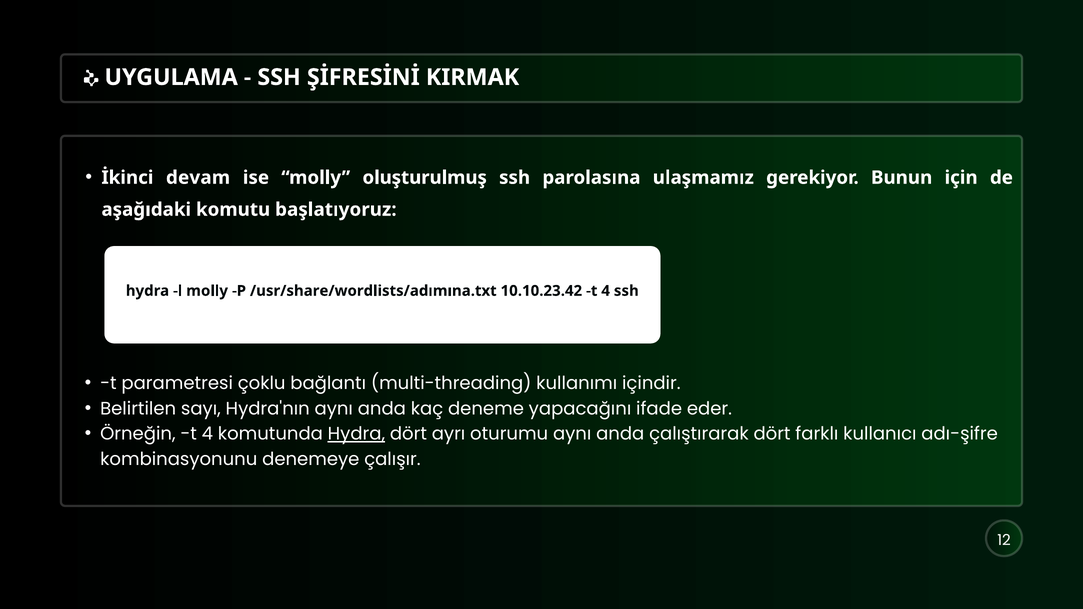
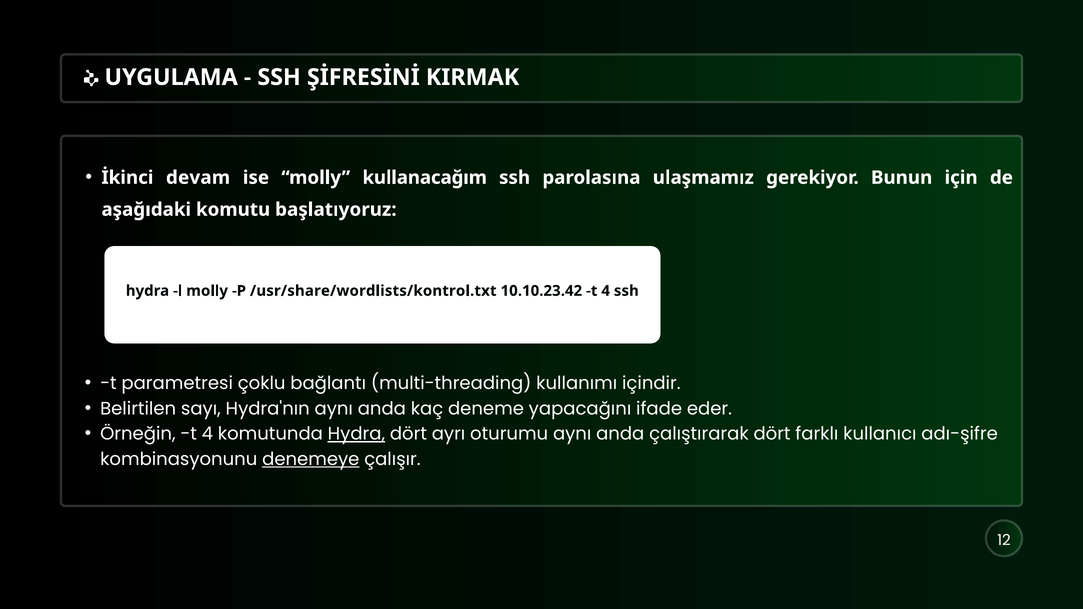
oluşturulmuş: oluşturulmuş -> kullanacağım (425, 178)
/usr/share/wordlists/adımına.txt: /usr/share/wordlists/adımına.txt -> /usr/share/wordlists/kontrol.txt (373, 291)
denemeye underline: none -> present (311, 459)
